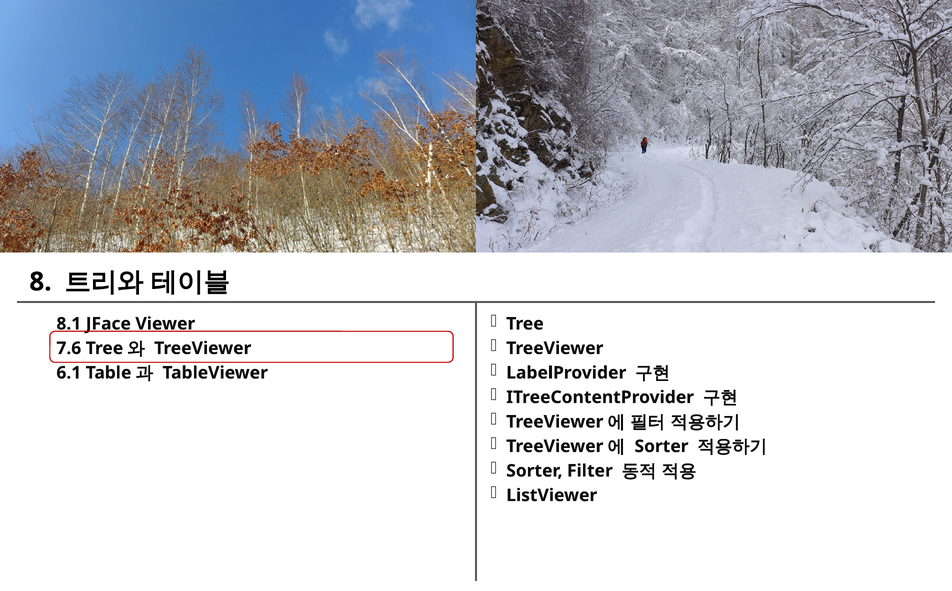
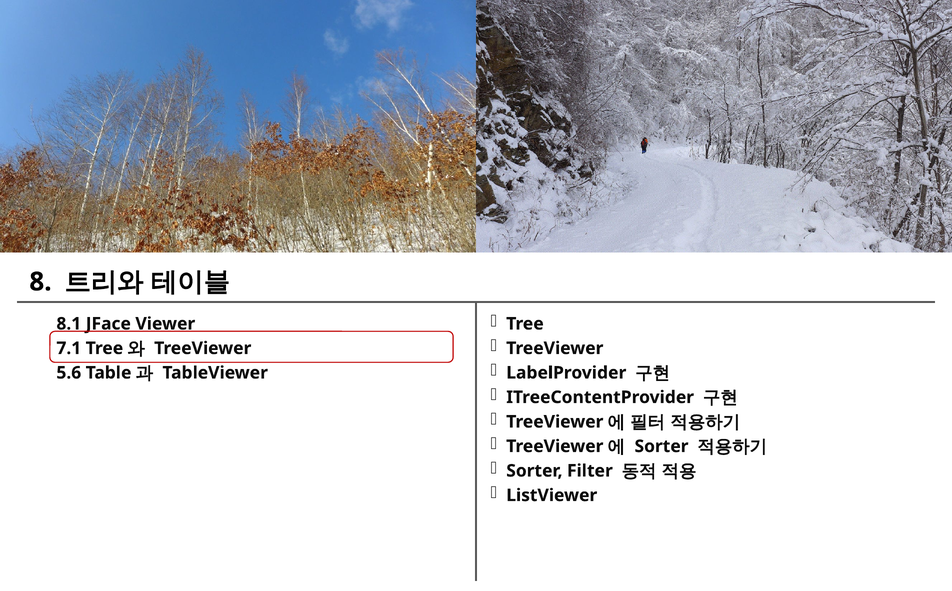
7.6: 7.6 -> 7.1 (69, 348)
6.1: 6.1 -> 5.6 (69, 373)
